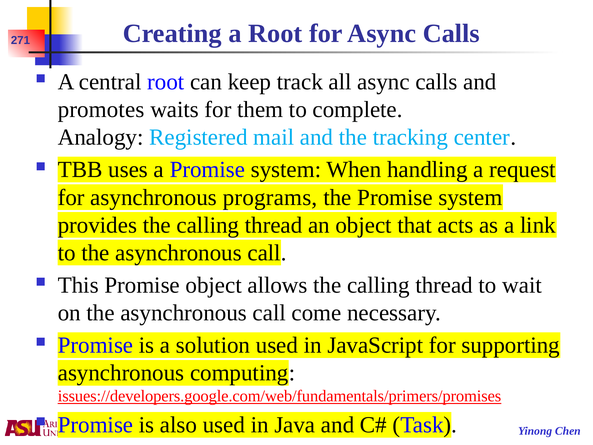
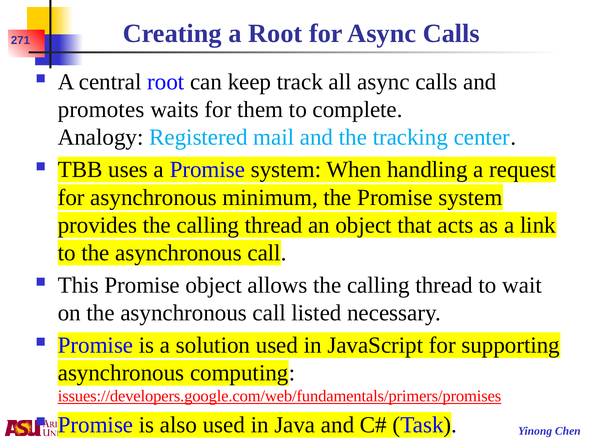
programs: programs -> minimum (270, 197)
come: come -> listed (316, 313)
